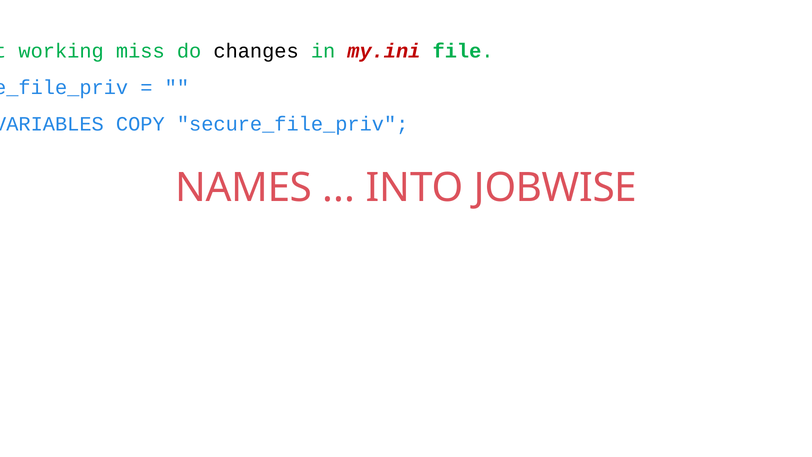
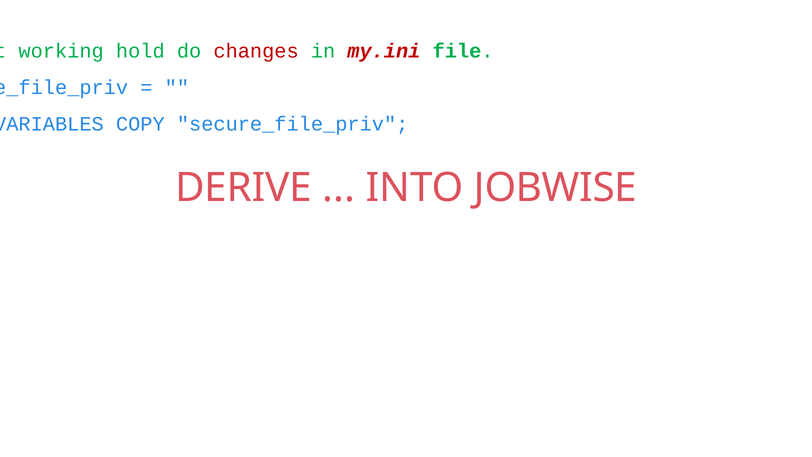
miss: miss -> hold (140, 51)
changes colour: black -> red (256, 51)
NAMES: NAMES -> DERIVE (244, 188)
